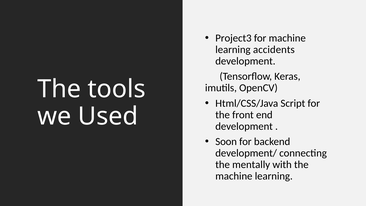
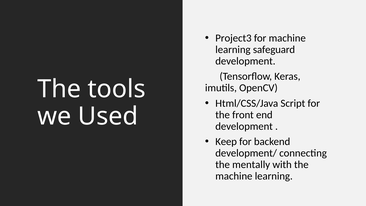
accidents: accidents -> safeguard (274, 50)
Soon: Soon -> Keep (226, 142)
